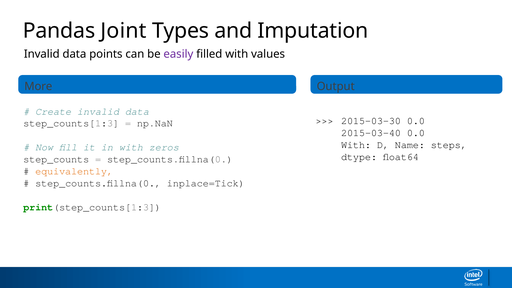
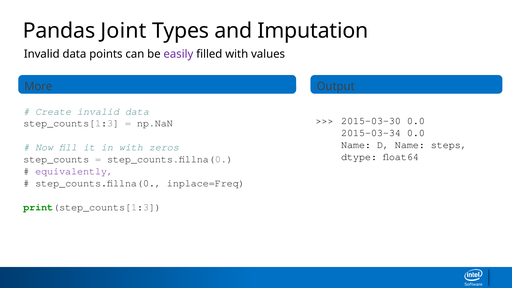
2015-03-40: 2015-03-40 -> 2015-03-34 (371, 133)
With: With -> Name (356, 145)
equivalently colour: orange -> purple (74, 171)
inplace=Tick: inplace=Tick -> inplace=Freq (206, 183)
